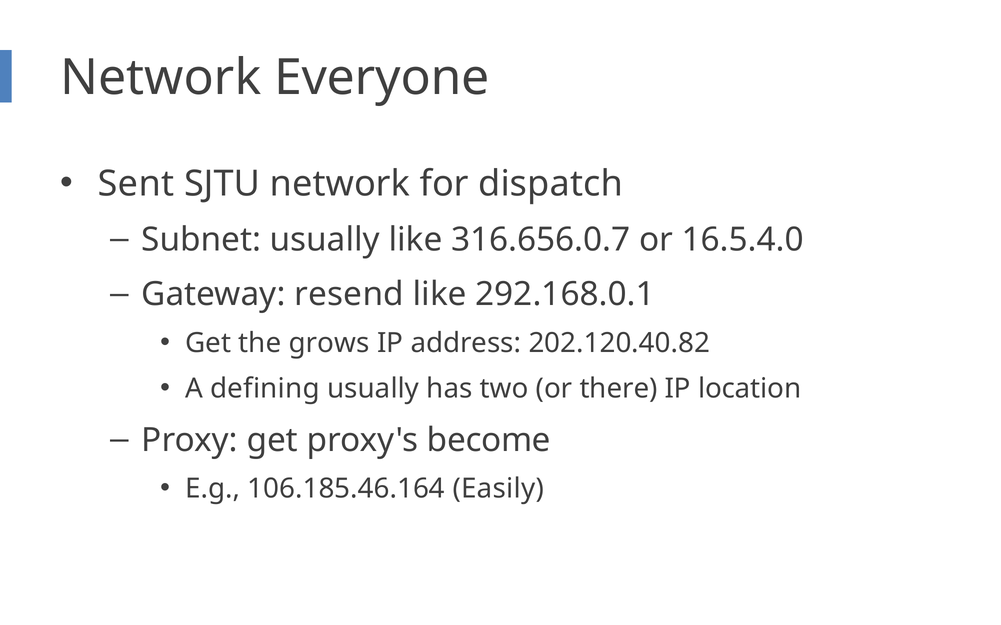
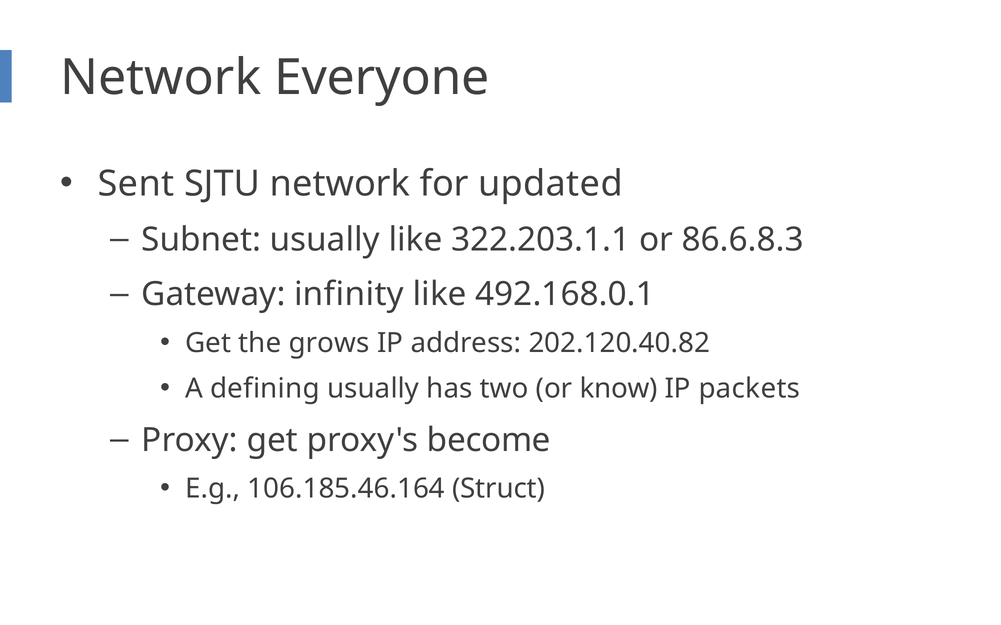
dispatch: dispatch -> updated (550, 184)
316.656.0.7: 316.656.0.7 -> 322.203.1.1 (541, 240)
16.5.4.0: 16.5.4.0 -> 86.6.8.3 (743, 240)
resend: resend -> infinity (349, 295)
292.168.0.1: 292.168.0.1 -> 492.168.0.1 (565, 295)
there: there -> know (619, 389)
location: location -> packets (749, 389)
Easily: Easily -> Struct (499, 489)
